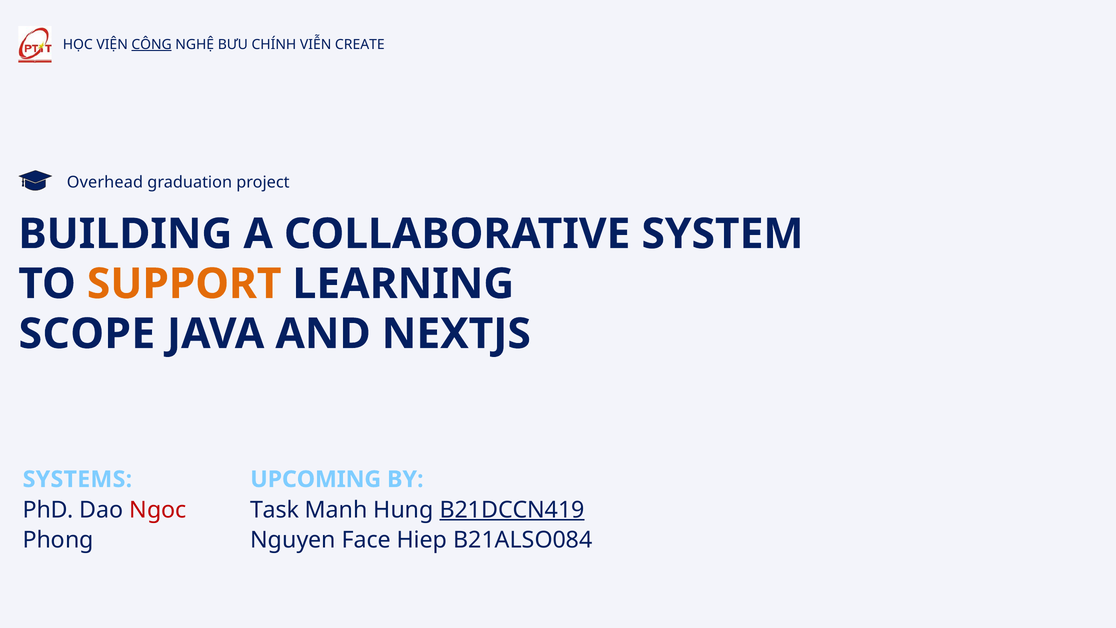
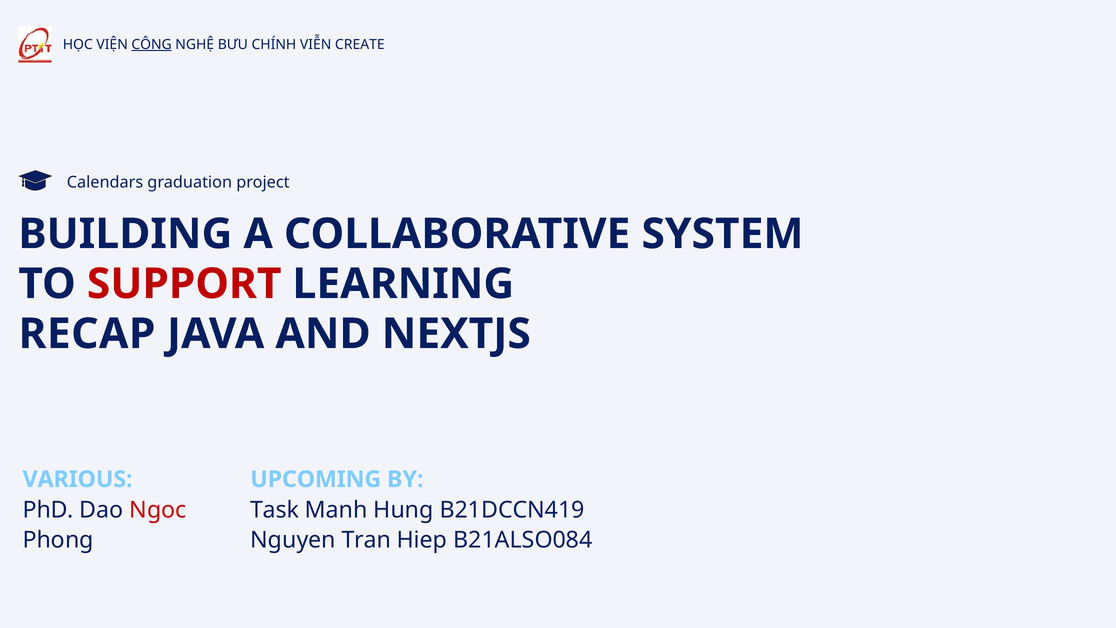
Overhead: Overhead -> Calendars (105, 182)
SUPPORT colour: orange -> red (184, 284)
SCOPE: SCOPE -> RECAP (87, 334)
SYSTEMS: SYSTEMS -> VARIOUS (78, 479)
B21DCCN419 underline: present -> none (512, 510)
Face: Face -> Tran (366, 540)
